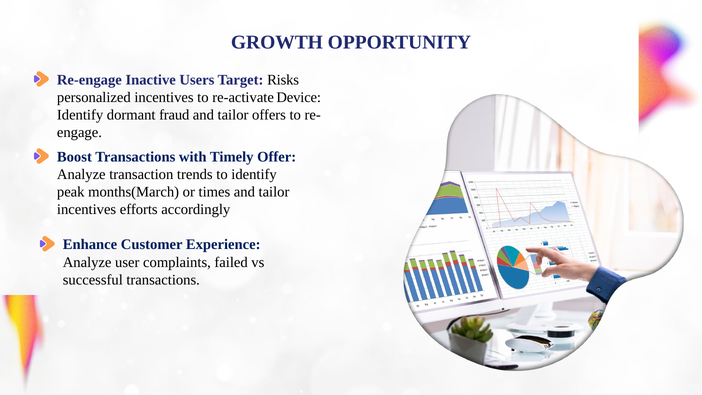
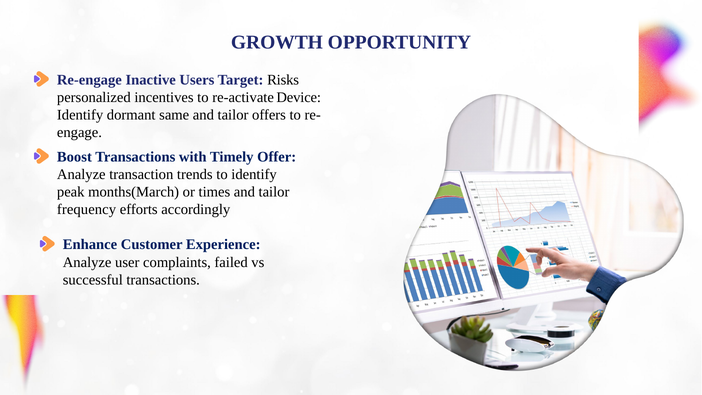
fraud: fraud -> same (174, 115)
incentives: incentives -> frequency (87, 210)
